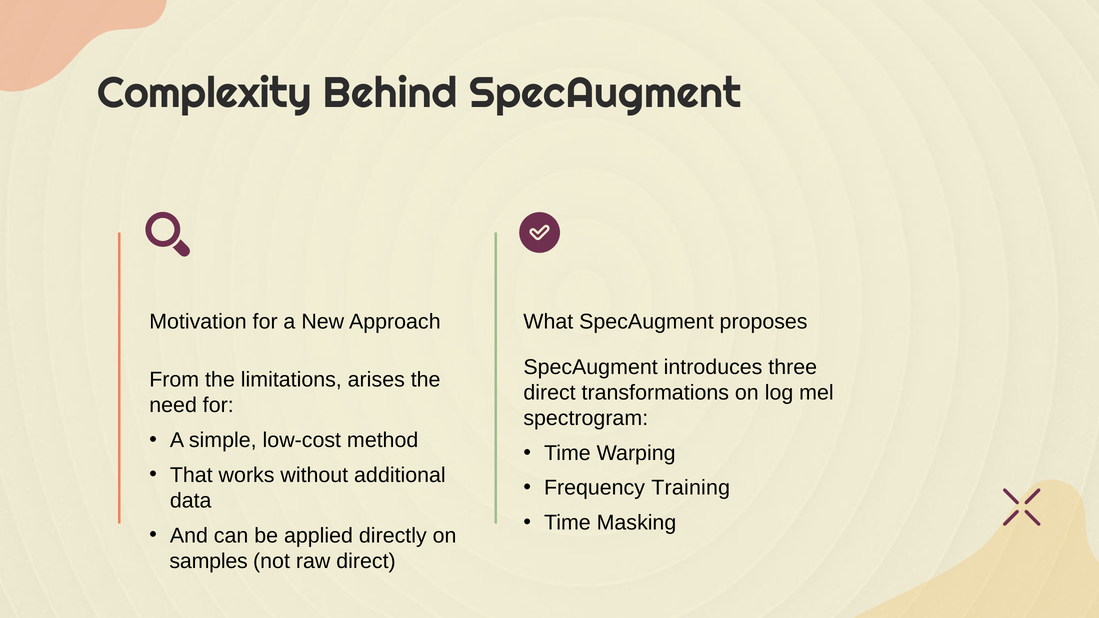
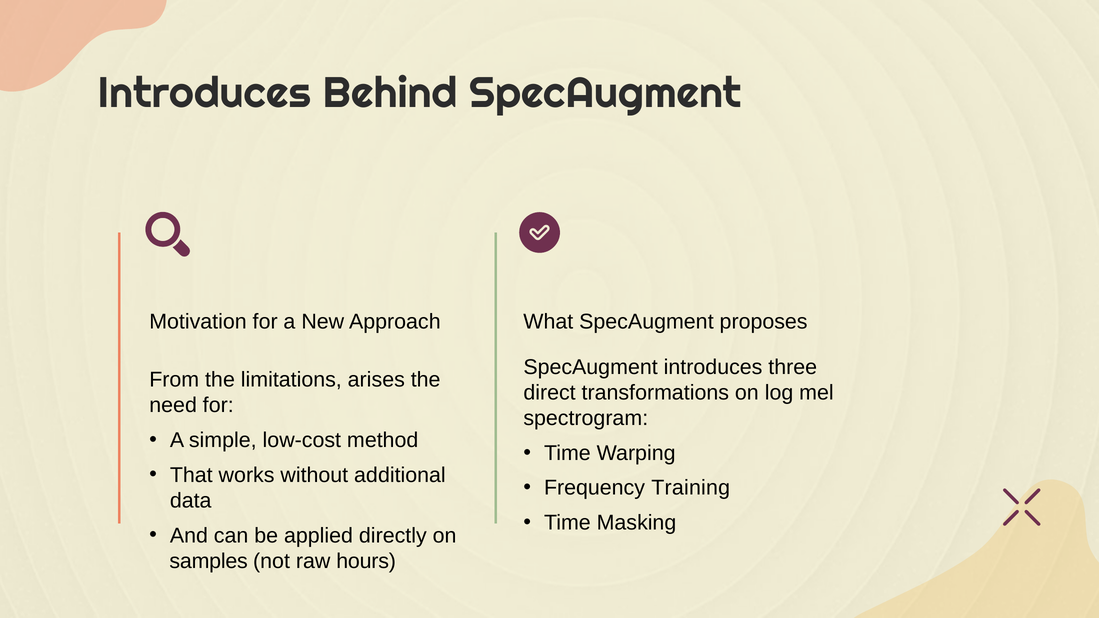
Complexity: Complexity -> Introduces (204, 93)
raw direct: direct -> hours (366, 561)
